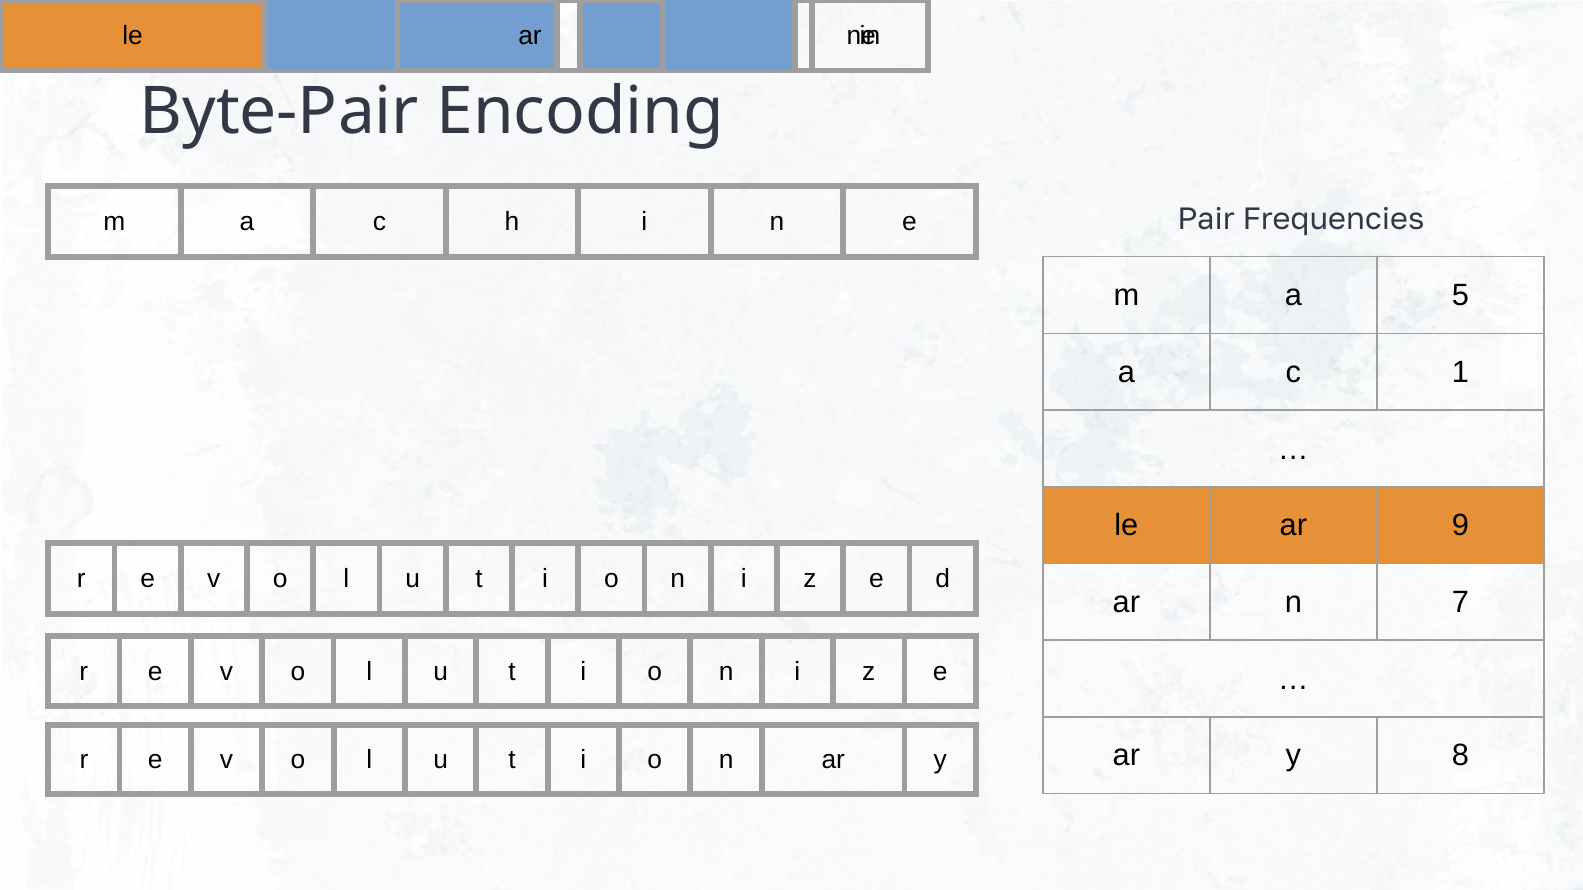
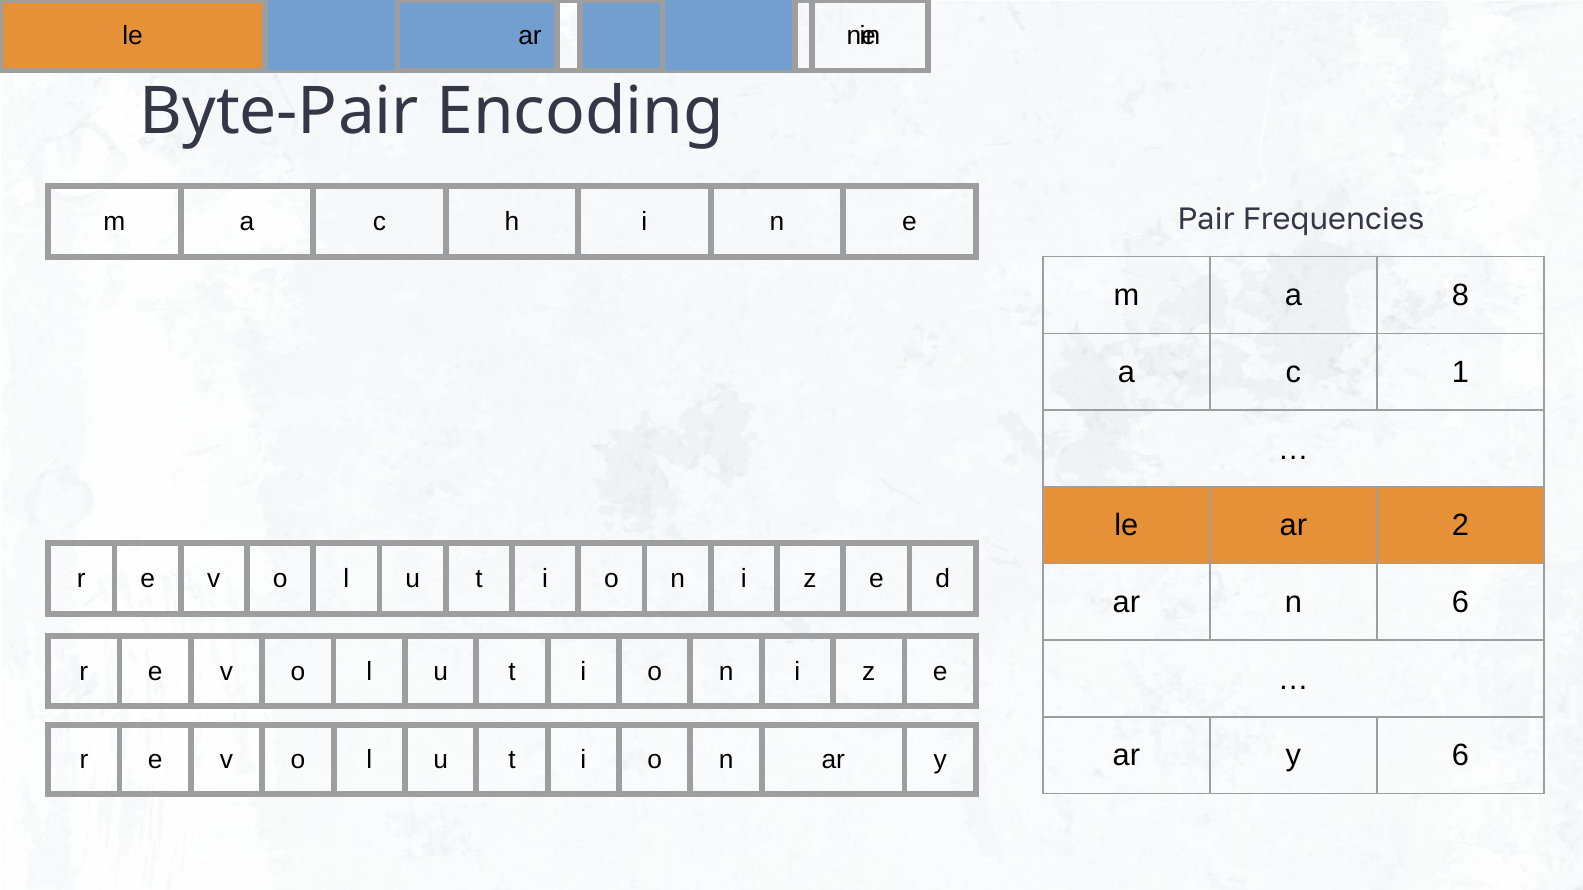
5: 5 -> 8 (1460, 296)
9: 9 -> 2 (1460, 526)
n 7: 7 -> 6 (1460, 603)
y 8: 8 -> 6 (1460, 756)
